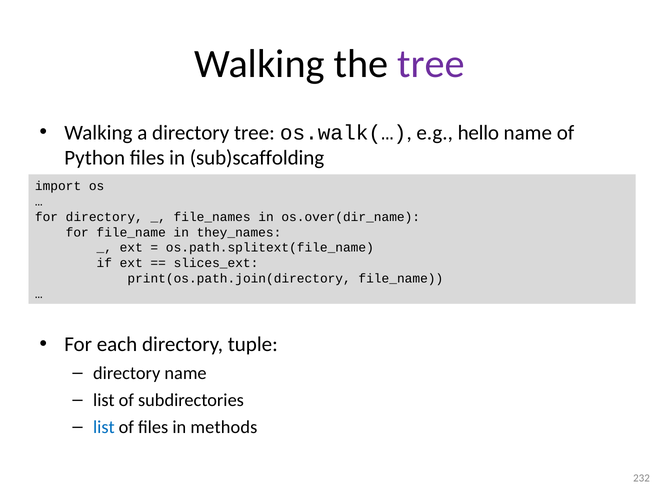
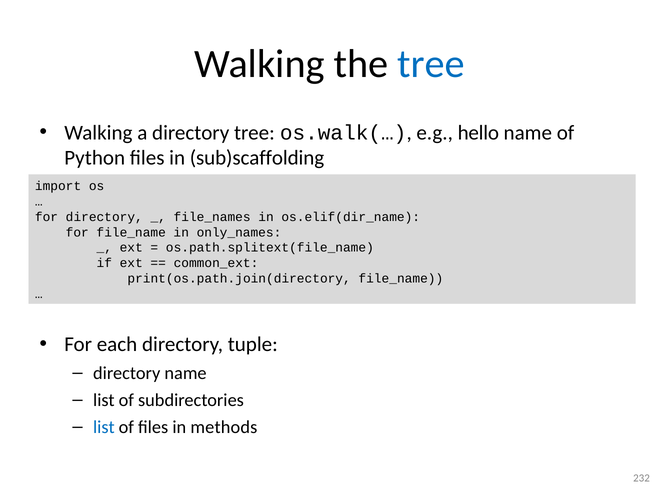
tree colour: purple -> blue (431, 64)
os.over(dir_name: os.over(dir_name -> os.elif(dir_name (351, 217)
they_names: they_names -> only_names (239, 232)
slices_ext: slices_ext -> common_ext (216, 263)
